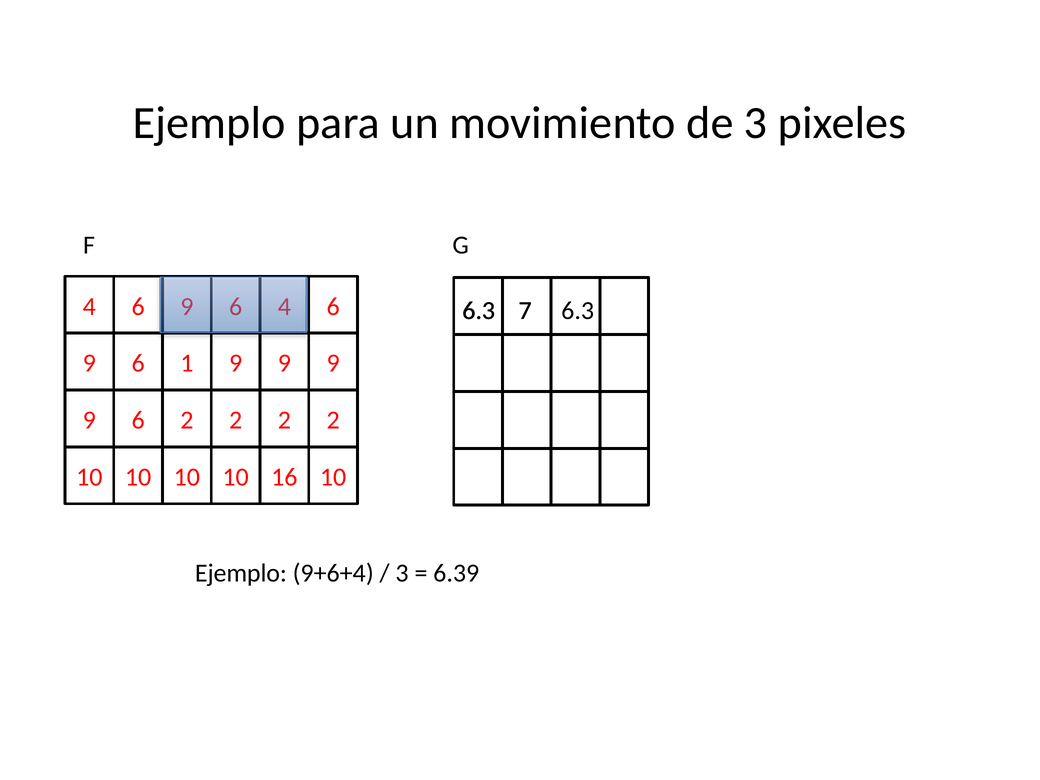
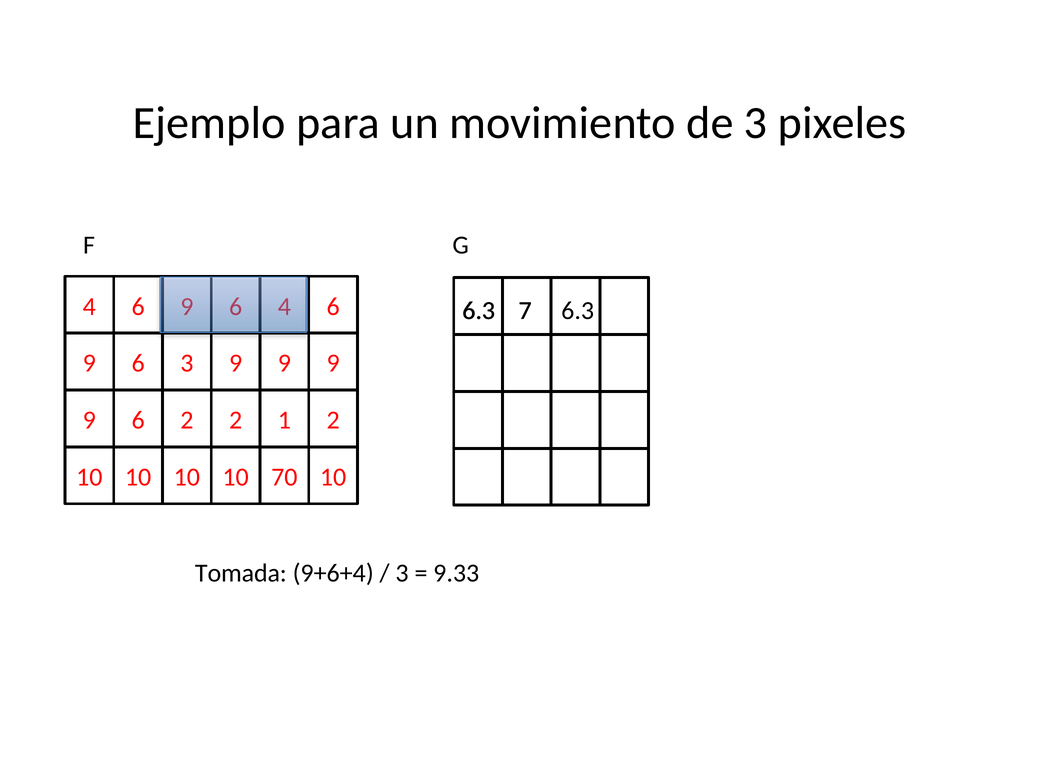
6 1: 1 -> 3 (187, 363)
2 2 2: 2 -> 1 (284, 420)
16: 16 -> 70 (284, 477)
Ejemplo: Ejemplo -> Tomada (241, 573)
6.39: 6.39 -> 9.33 (456, 573)
